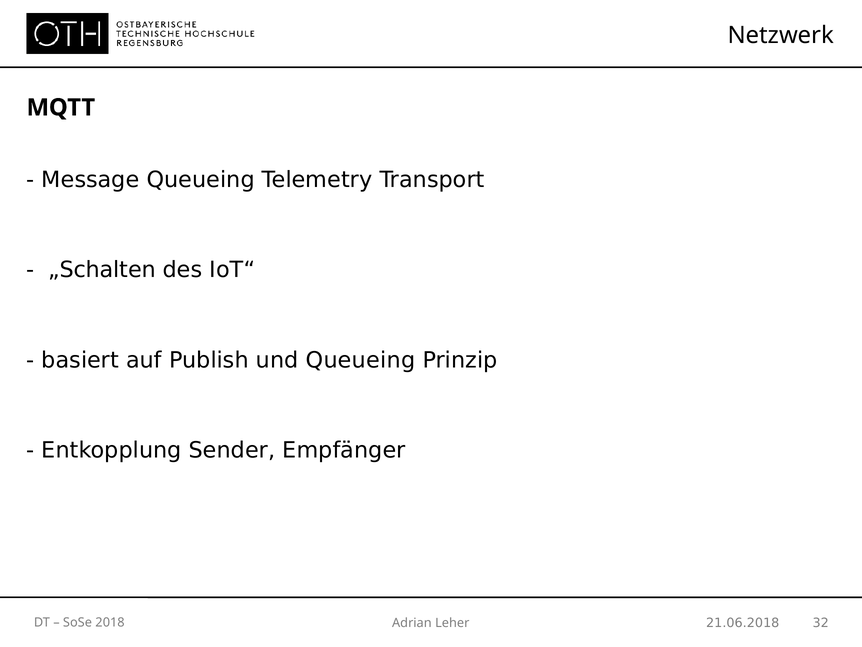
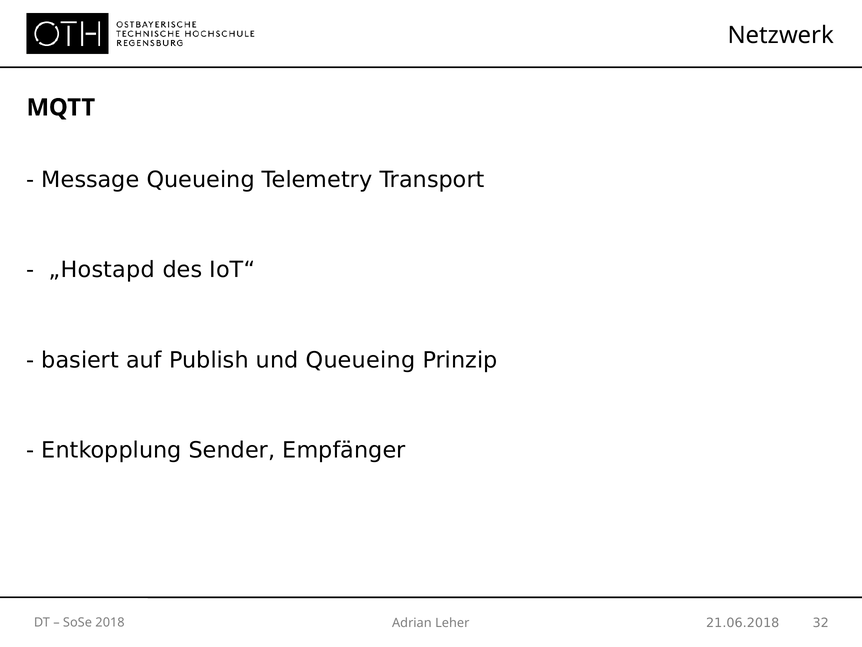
„Schalten: „Schalten -> „Hostapd (102, 270)
